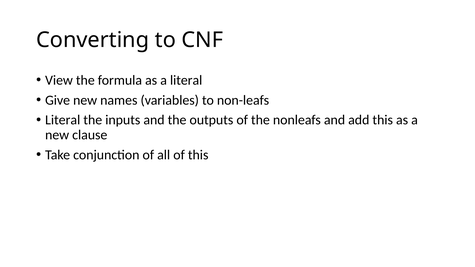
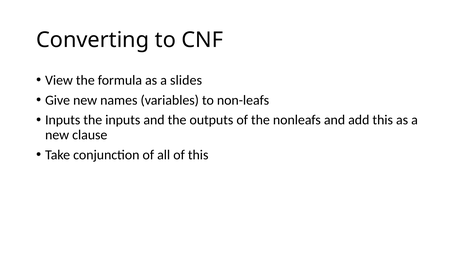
a literal: literal -> slides (186, 80)
Literal: Literal -> Inputs (63, 120)
